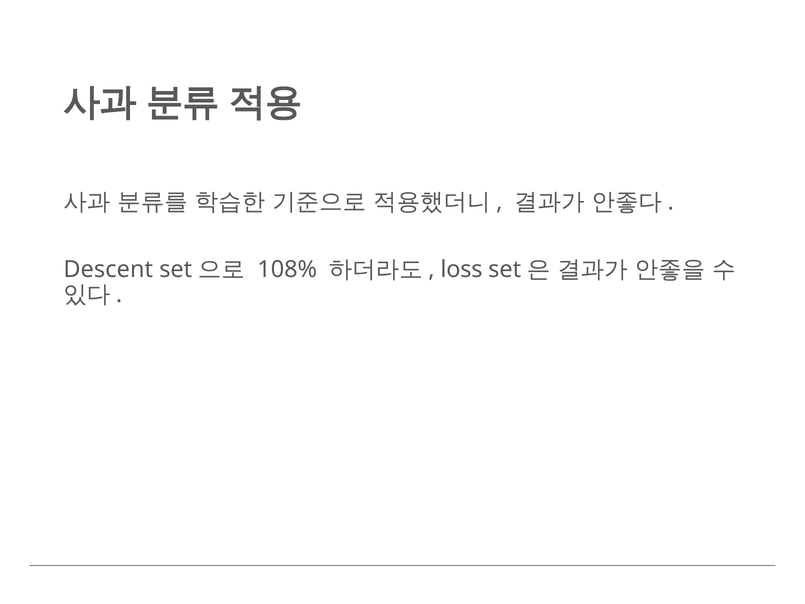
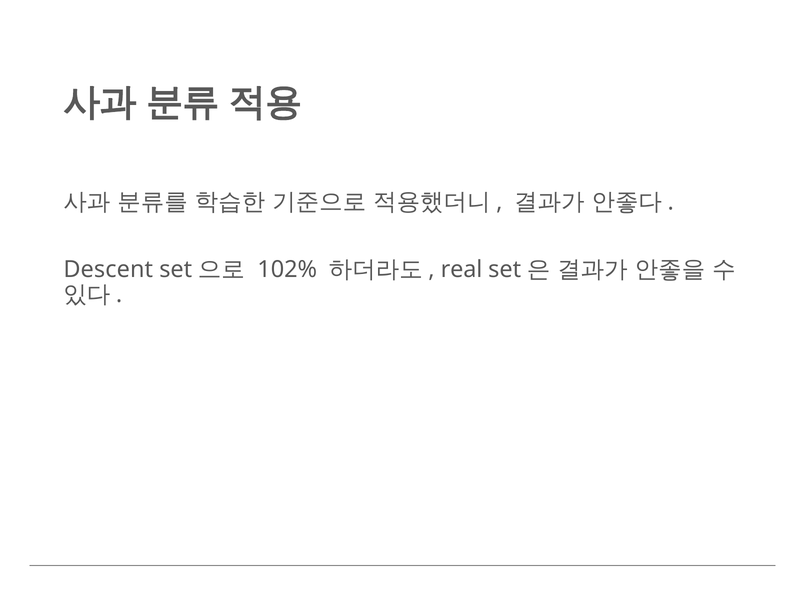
108%: 108% -> 102% (287, 269)
loss: loss -> real (461, 269)
